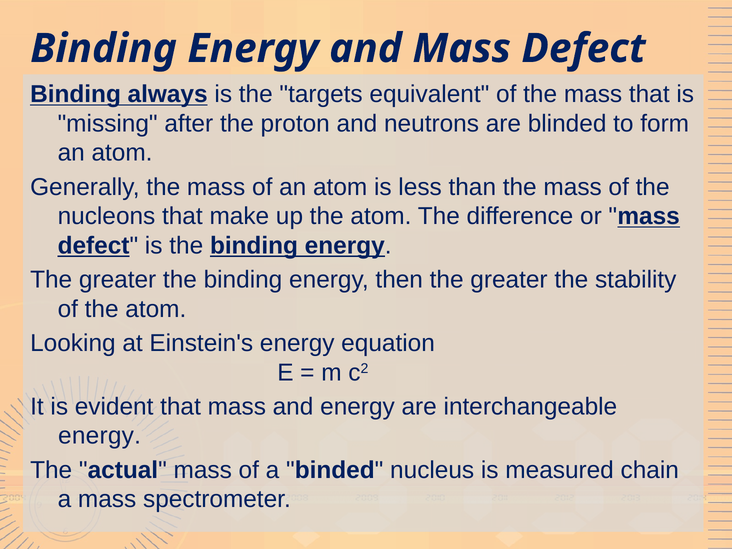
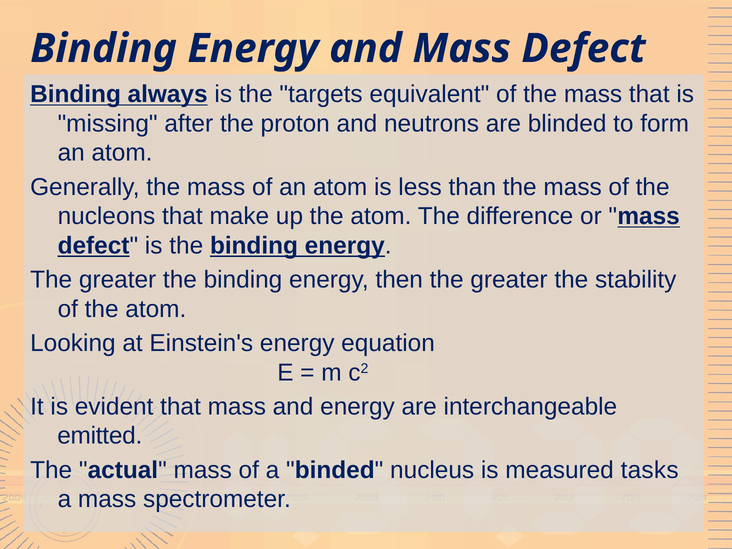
energy: energy -> emitted (100, 436)
chain: chain -> tasks (650, 470)
